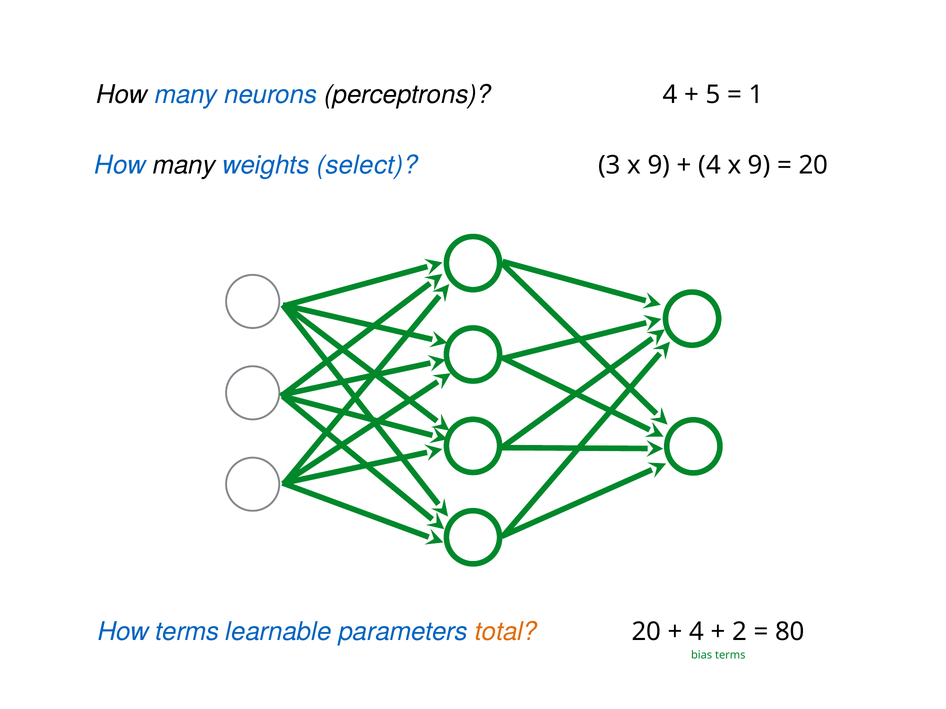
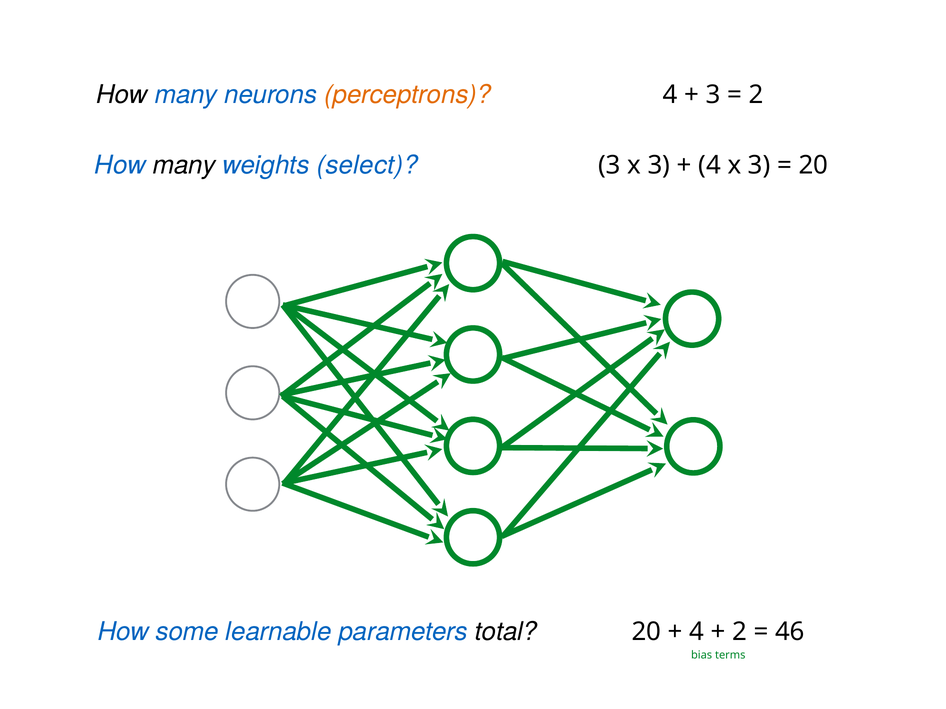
perceptrons colour: black -> orange (408, 95)
5: 5 -> 3 (713, 95)
1: 1 -> 2 (756, 95)
3 x 9: 9 -> 3 (659, 165)
4 x 9: 9 -> 3 (759, 165)
How terms: terms -> some (187, 632)
total colour: orange -> black (506, 632)
80: 80 -> 46 (790, 632)
